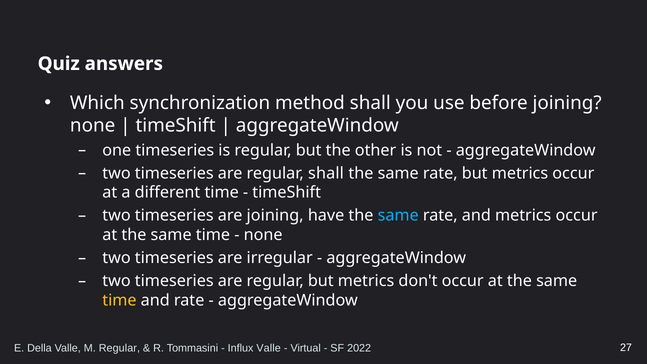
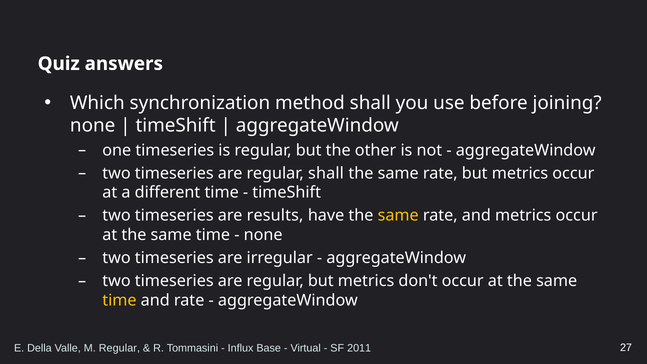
are joining: joining -> results (275, 216)
same colour: light blue -> yellow (398, 216)
Influx Valle: Valle -> Base (269, 348)
2022: 2022 -> 2011 (359, 348)
